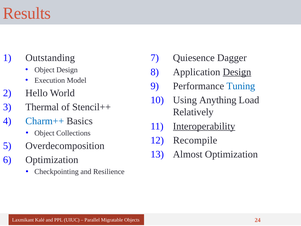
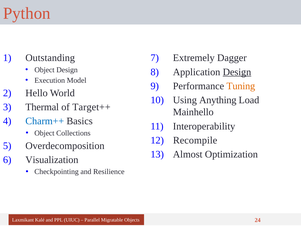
Results: Results -> Python (27, 13)
Quiesence: Quiesence -> Extremely (194, 58)
Tuning colour: blue -> orange (241, 86)
Stencil++: Stencil++ -> Target++ (91, 107)
Relatively: Relatively -> Mainhello (193, 112)
Interoperability underline: present -> none (204, 126)
Optimization: Optimization -> Visualization (52, 160)
